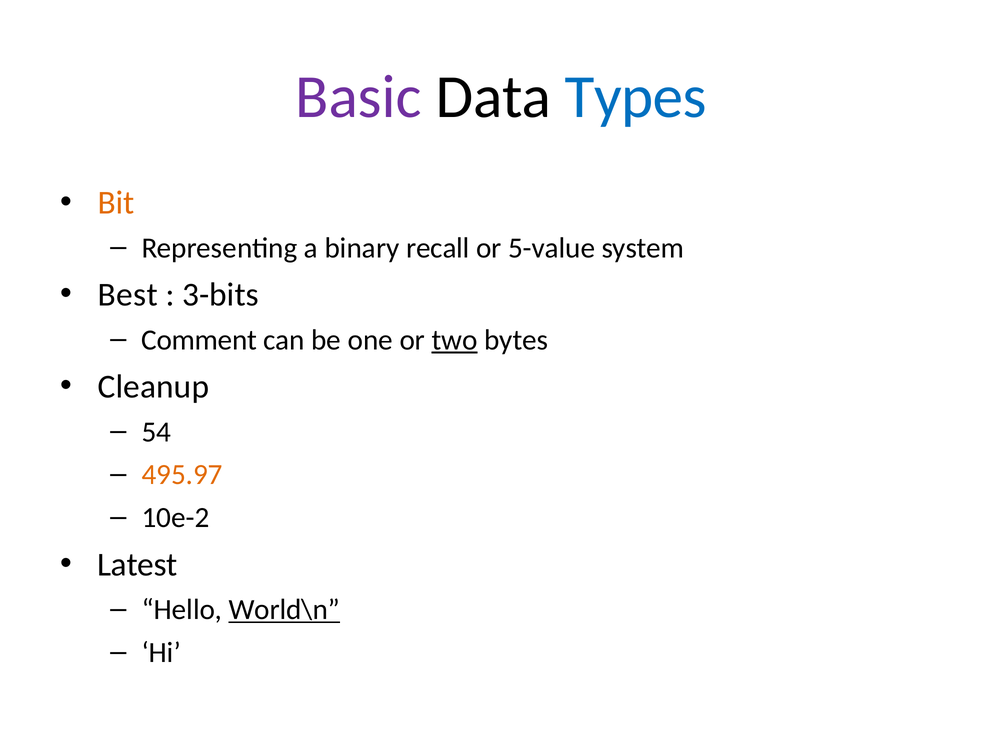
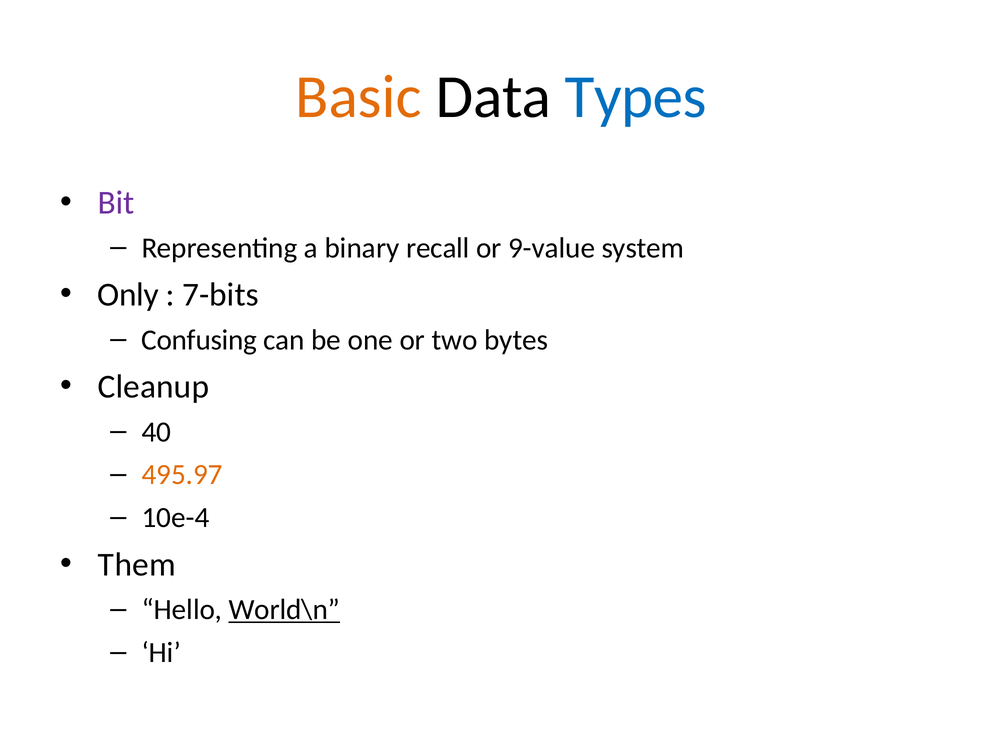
Basic colour: purple -> orange (359, 97)
Bit colour: orange -> purple (116, 203)
5-value: 5-value -> 9-value (552, 248)
Best: Best -> Only (128, 295)
3-bits: 3-bits -> 7-bits (220, 295)
Comment: Comment -> Confusing (199, 340)
two underline: present -> none (455, 340)
54: 54 -> 40 (156, 432)
10e-2: 10e-2 -> 10e-4 (175, 517)
Latest: Latest -> Them (137, 564)
